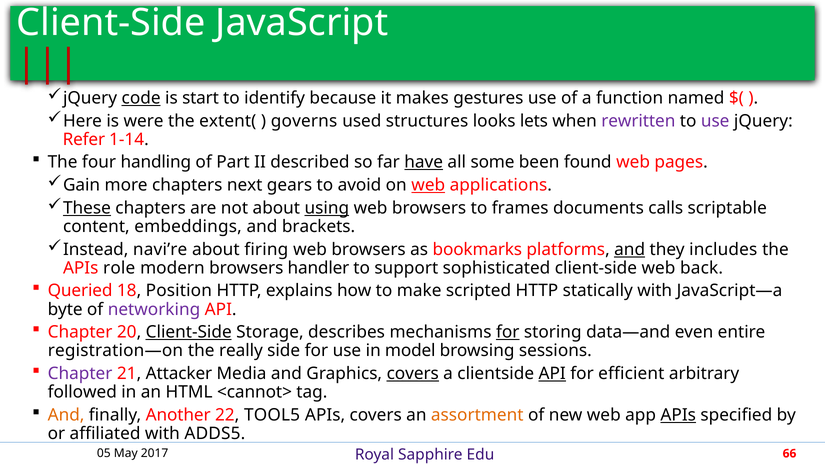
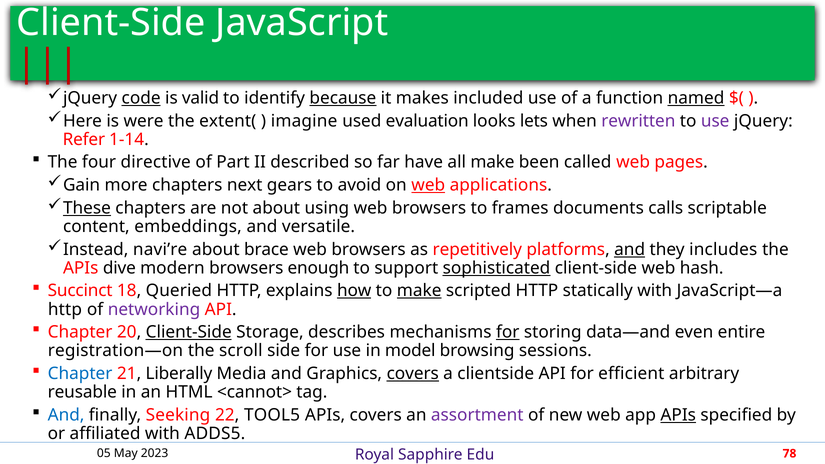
start: start -> valid (201, 98)
because underline: none -> present (343, 98)
gestures: gestures -> included (488, 98)
named underline: none -> present (696, 98)
governs: governs -> imagine (304, 121)
structures: structures -> evaluation (427, 121)
handling: handling -> directive (156, 162)
have underline: present -> none (424, 162)
all some: some -> make (493, 162)
found: found -> called (588, 162)
using underline: present -> none (327, 208)
brackets: brackets -> versatile (319, 227)
firing: firing -> brace (266, 249)
bookmarks: bookmarks -> repetitively (477, 249)
role: role -> dive (119, 268)
handler: handler -> enough (318, 268)
sophisticated underline: none -> present (497, 268)
back: back -> hash (702, 268)
Queried: Queried -> Succinct (80, 291)
Position: Position -> Queried (179, 291)
how underline: none -> present (354, 291)
make underline: none -> present (419, 291)
byte: byte -> http (65, 309)
really: really -> scroll (241, 351)
Chapter colour: purple -> blue (80, 374)
Attacker: Attacker -> Liberally (179, 374)
API underline: present -> none (552, 374)
followed: followed -> reusable (82, 392)
And colour: orange -> blue (66, 415)
Another: Another -> Seeking (178, 415)
assortment colour: orange -> purple (477, 415)
2017: 2017 -> 2023 (155, 454)
66: 66 -> 78 (790, 454)
